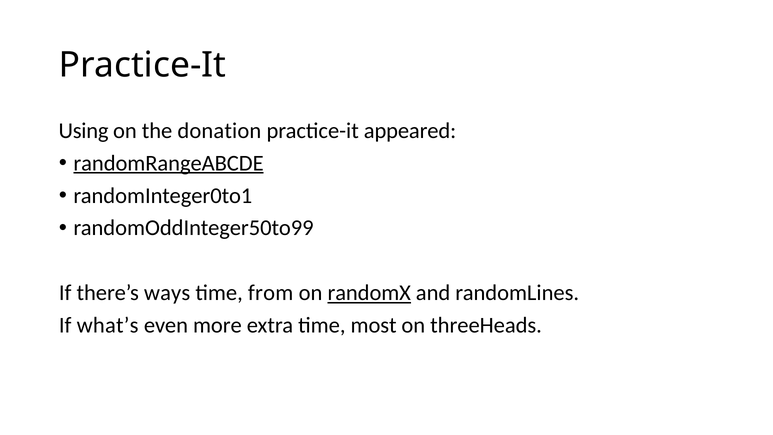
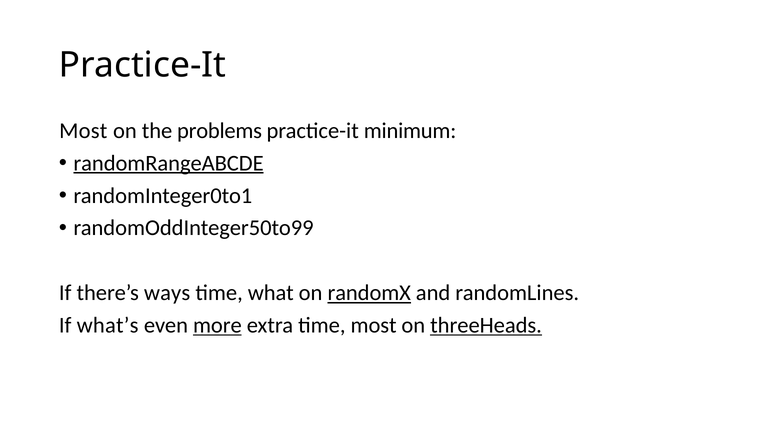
Using: Using -> Most (83, 131)
donation: donation -> problems (220, 131)
appeared: appeared -> minimum (410, 131)
from: from -> what (271, 293)
more underline: none -> present (217, 325)
threeHeads underline: none -> present (486, 325)
